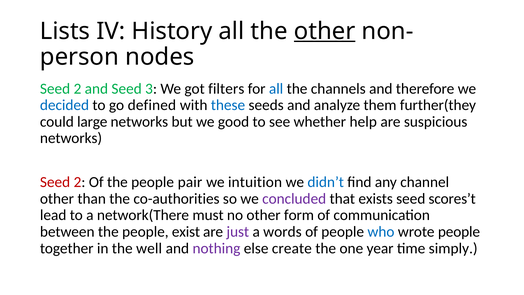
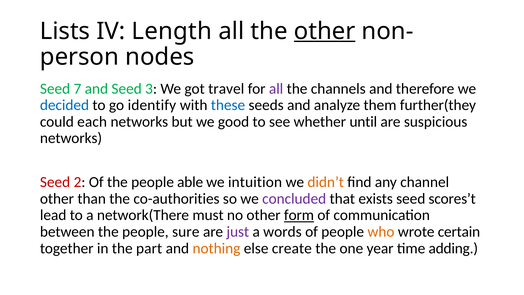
History: History -> Length (172, 31)
2: 2 -> 7 (77, 89)
filters: filters -> travel (226, 89)
all colour: blue -> purple (276, 89)
defined: defined -> identify (152, 105)
large: large -> each (92, 122)
help: help -> until (363, 122)
pair: pair -> able (190, 182)
didn’t colour: blue -> orange (326, 182)
form underline: none -> present (299, 215)
exist: exist -> sure (186, 232)
who colour: blue -> orange (381, 232)
wrote people: people -> certain (459, 232)
well: well -> part (149, 248)
nothing colour: purple -> orange (216, 248)
simply: simply -> adding (453, 248)
